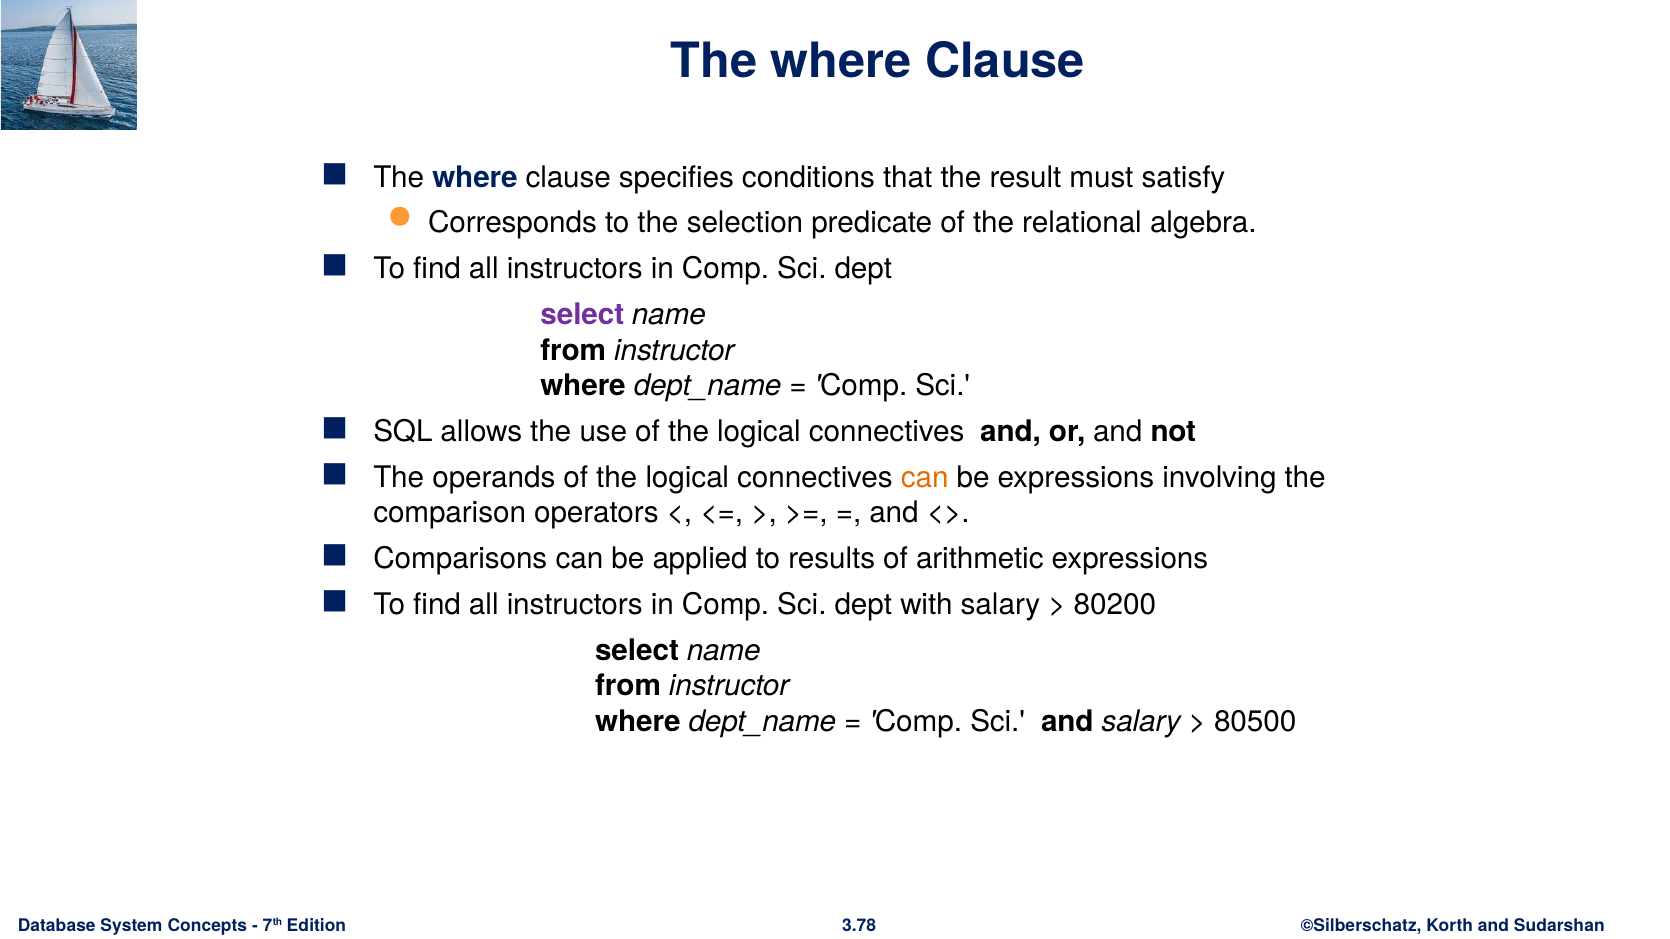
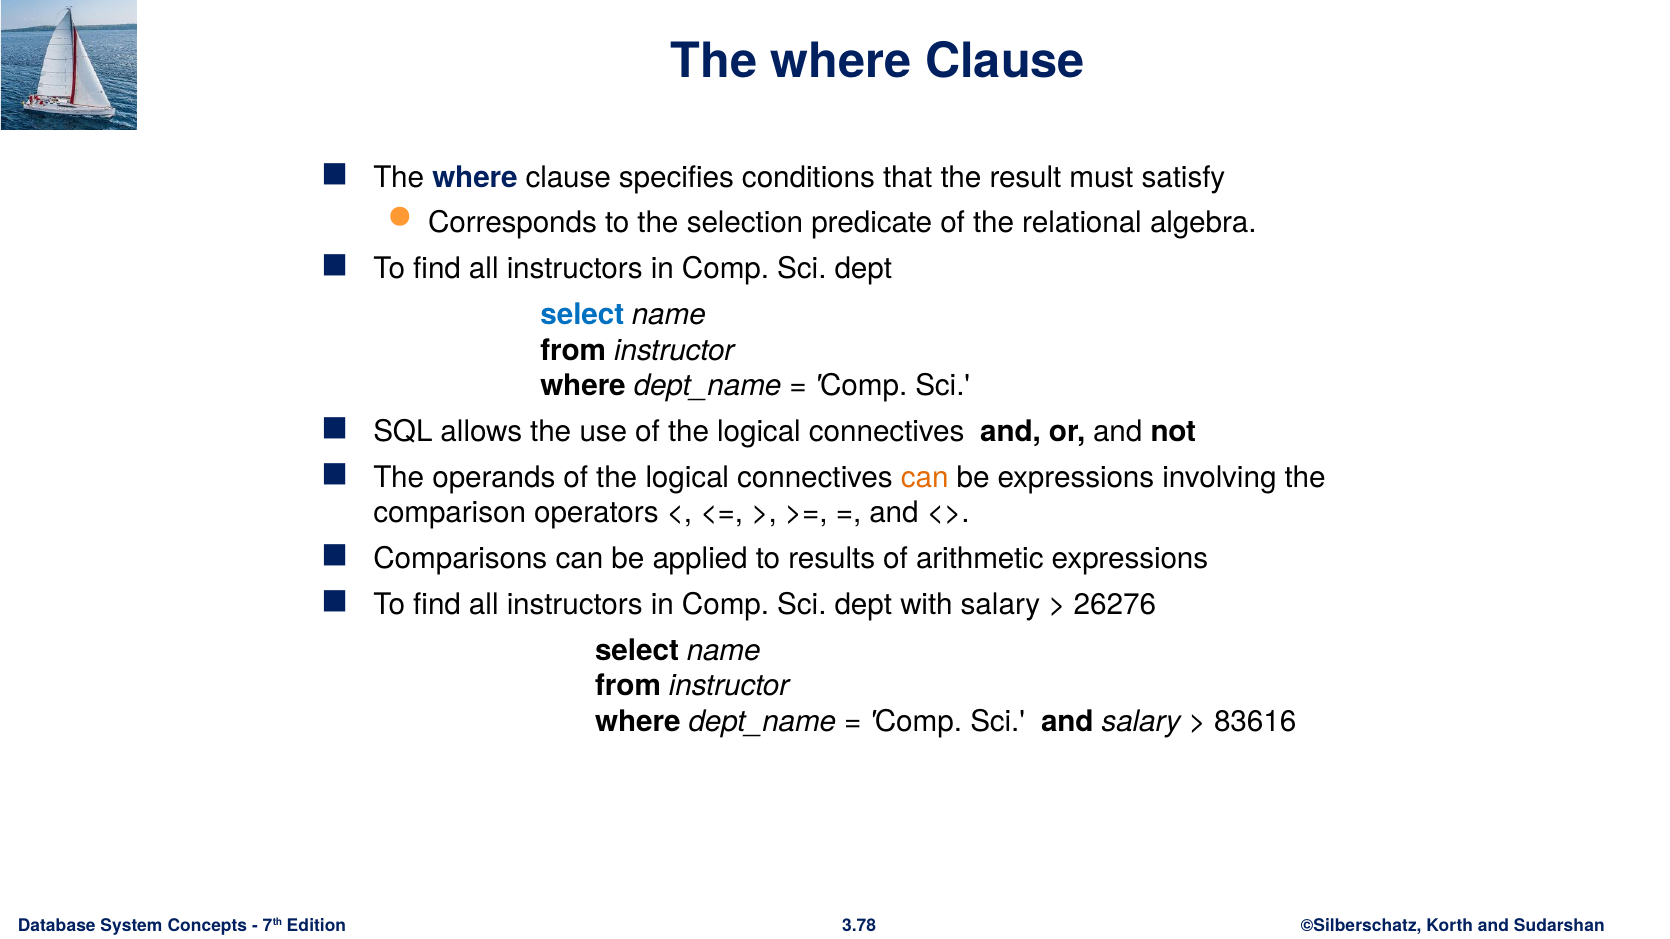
select colour: purple -> blue (582, 315)
80200: 80200 -> 26276 (1115, 605)
80500: 80500 -> 83616 (1255, 722)
